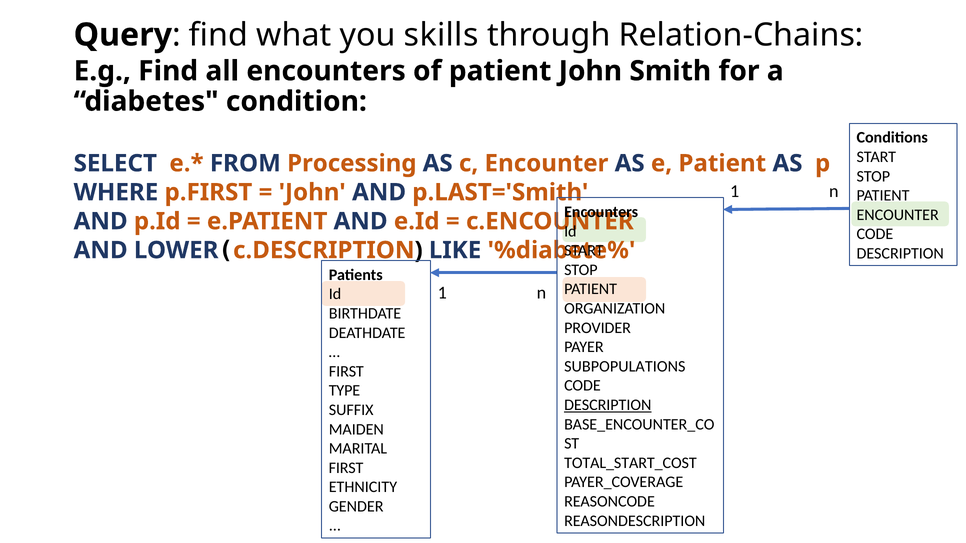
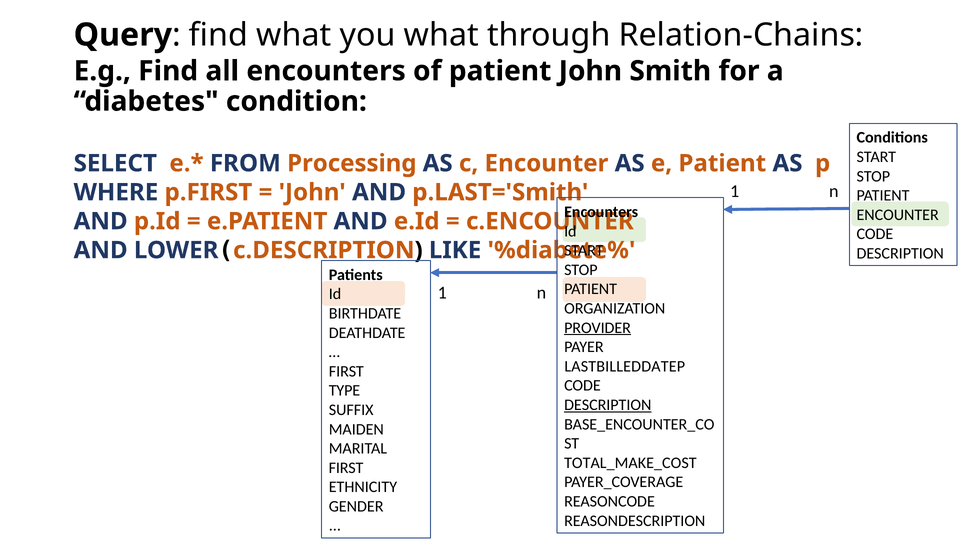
you skills: skills -> what (441, 35)
PROVIDER underline: none -> present (598, 328)
SUBPOPULATIONS: SUBPOPULATIONS -> LASTBILLEDDATEP (625, 367)
TOTAL_START_COST: TOTAL_START_COST -> TOTAL_MAKE_COST (630, 463)
